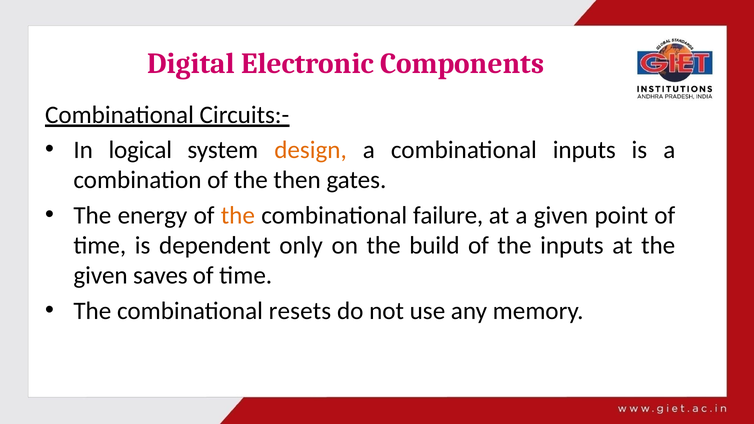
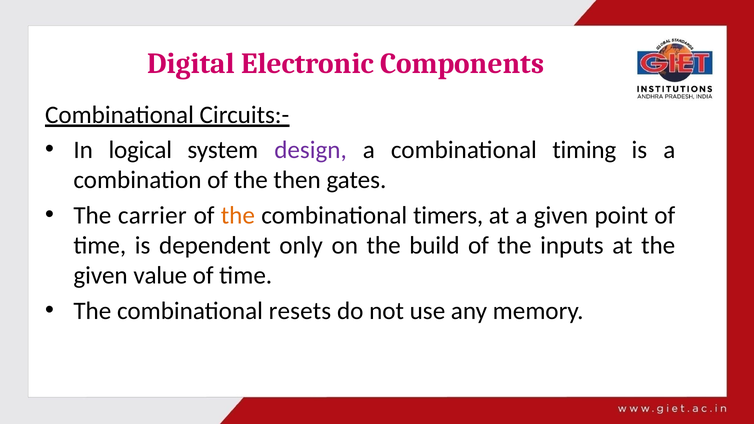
design colour: orange -> purple (311, 150)
combinational inputs: inputs -> timing (584, 150)
energy: energy -> carrier (152, 215)
failure: failure -> timers (448, 215)
saves: saves -> value (160, 276)
